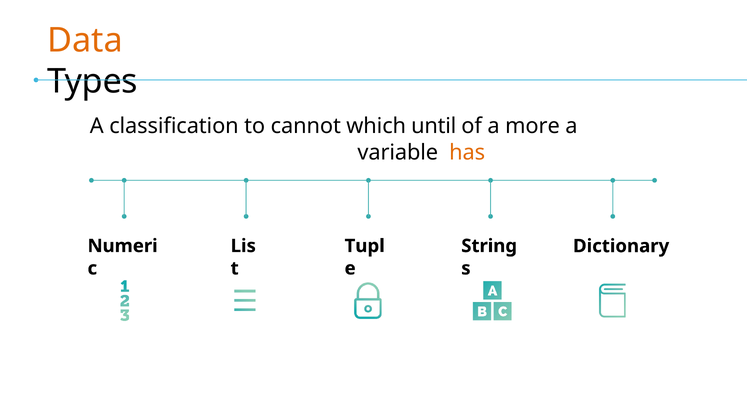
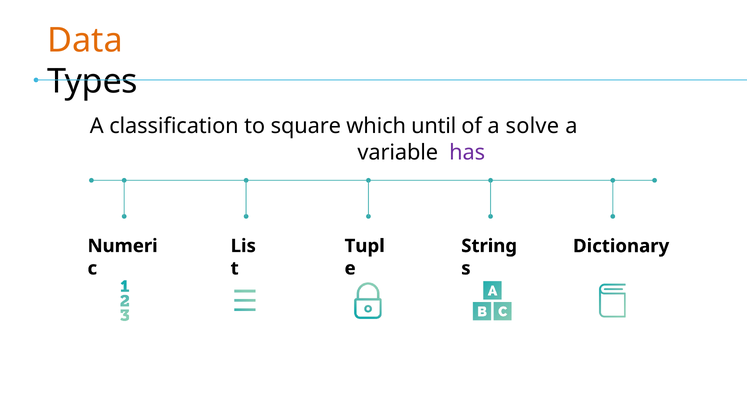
cannot: cannot -> square (306, 126)
more: more -> solve (532, 126)
has colour: orange -> purple (467, 152)
